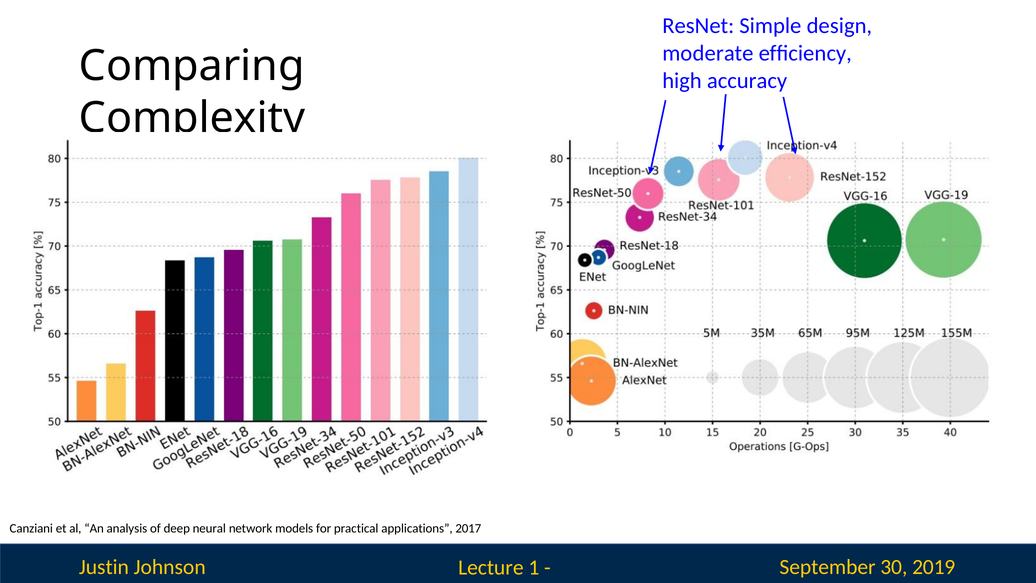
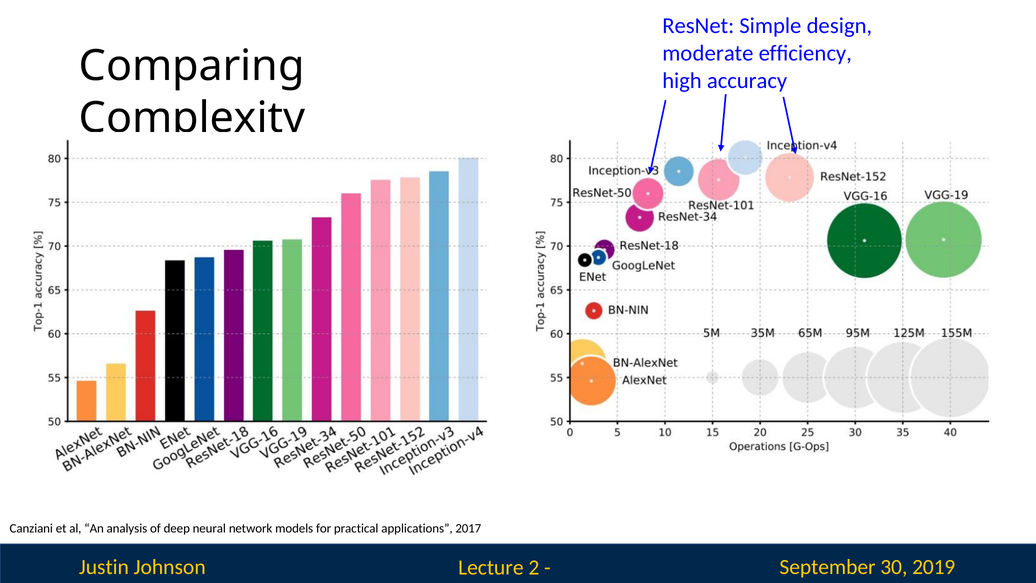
1: 1 -> 2 (534, 567)
